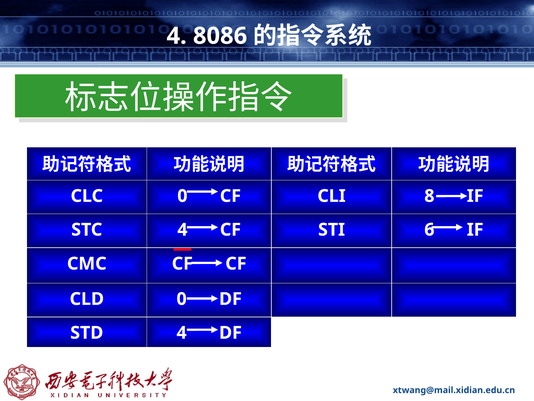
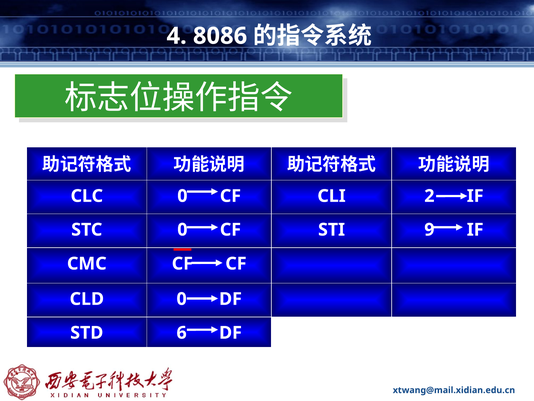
8: 8 -> 2 (429, 196)
STC 4: 4 -> 0 (182, 229)
6: 6 -> 9 (429, 229)
STD 4: 4 -> 6 (182, 332)
